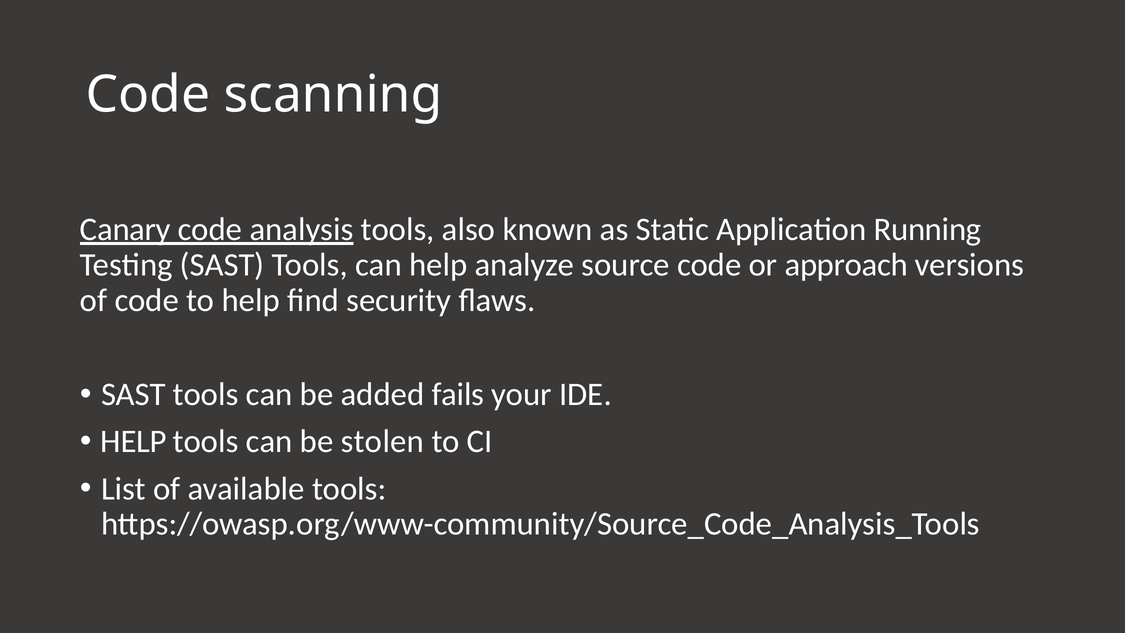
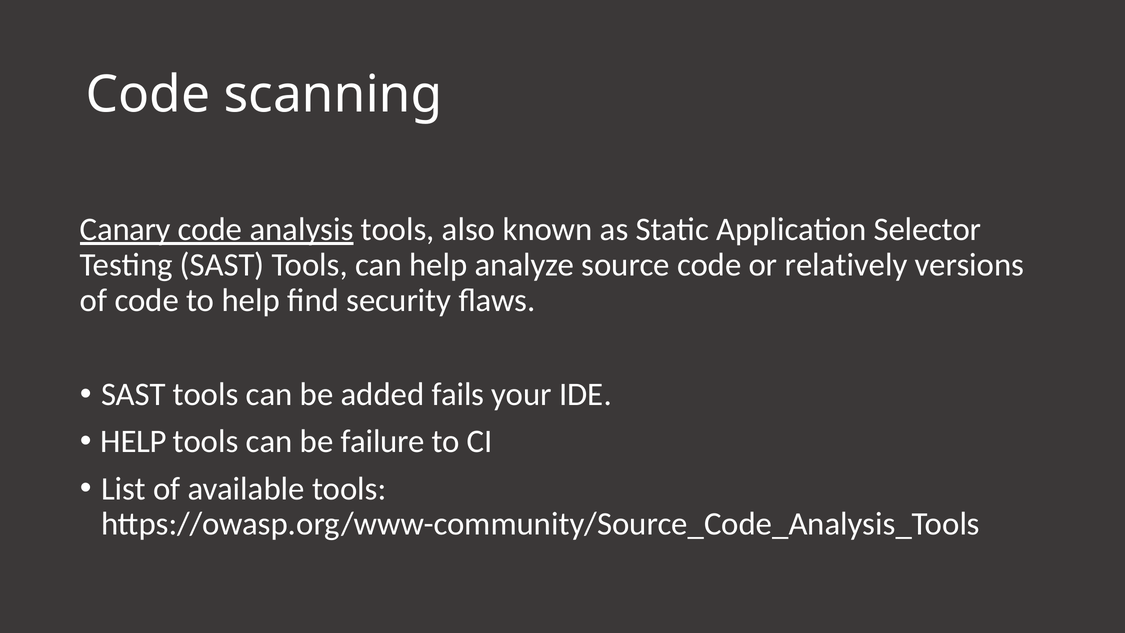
Running: Running -> Selector (927, 229)
approach: approach -> relatively (846, 265)
stolen: stolen -> failure (383, 441)
